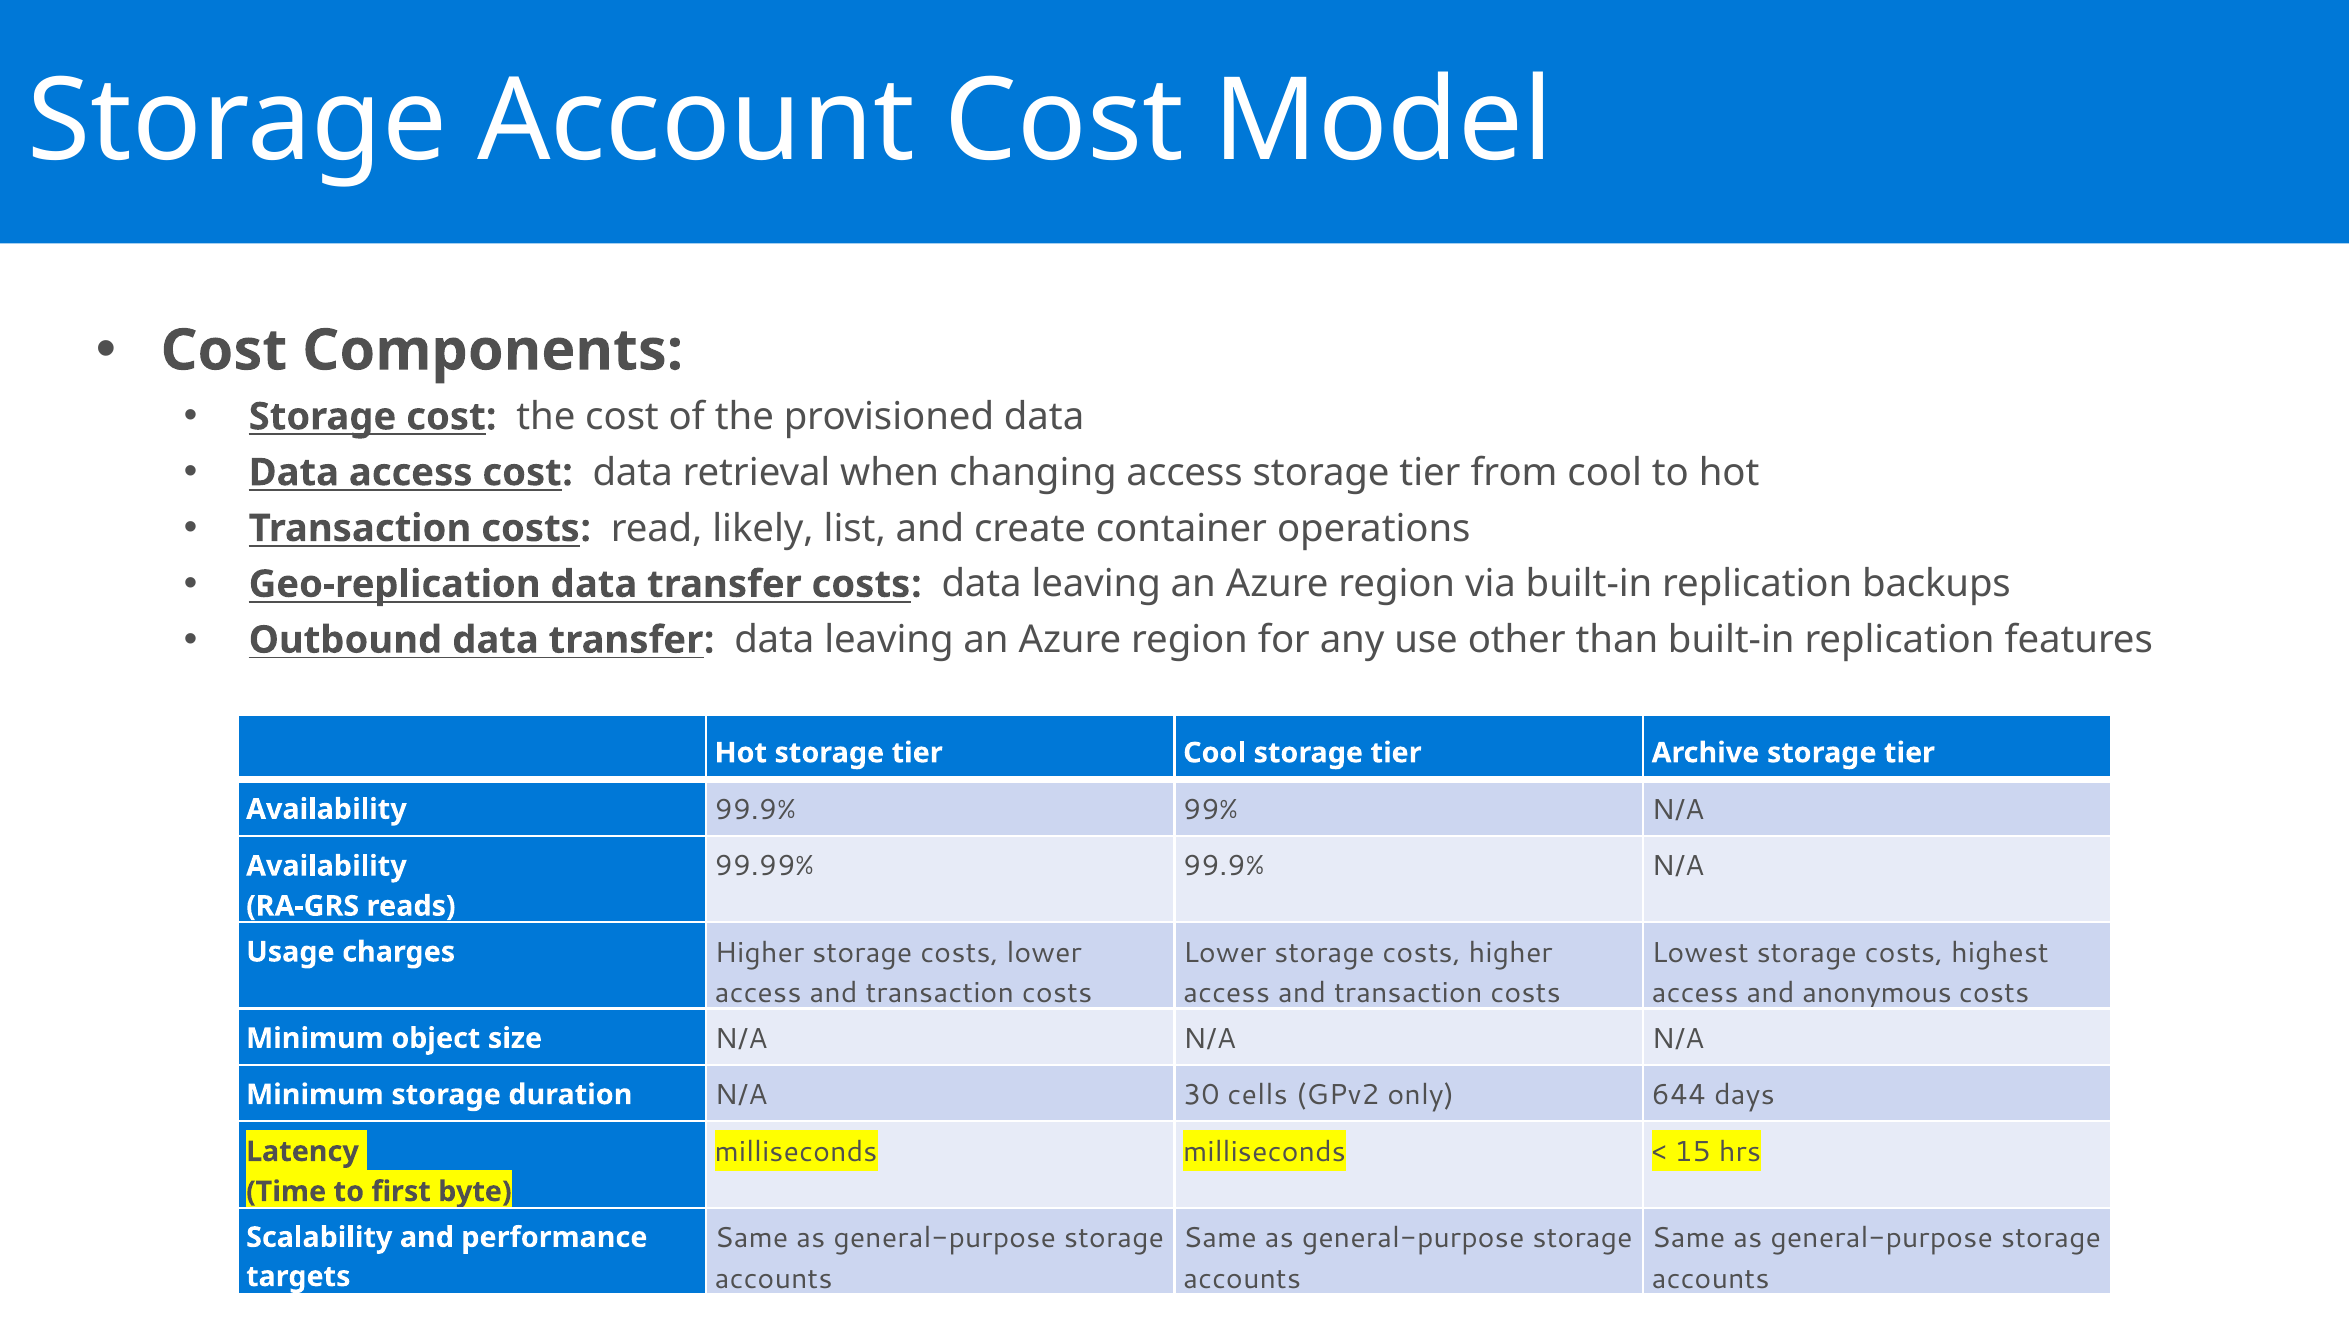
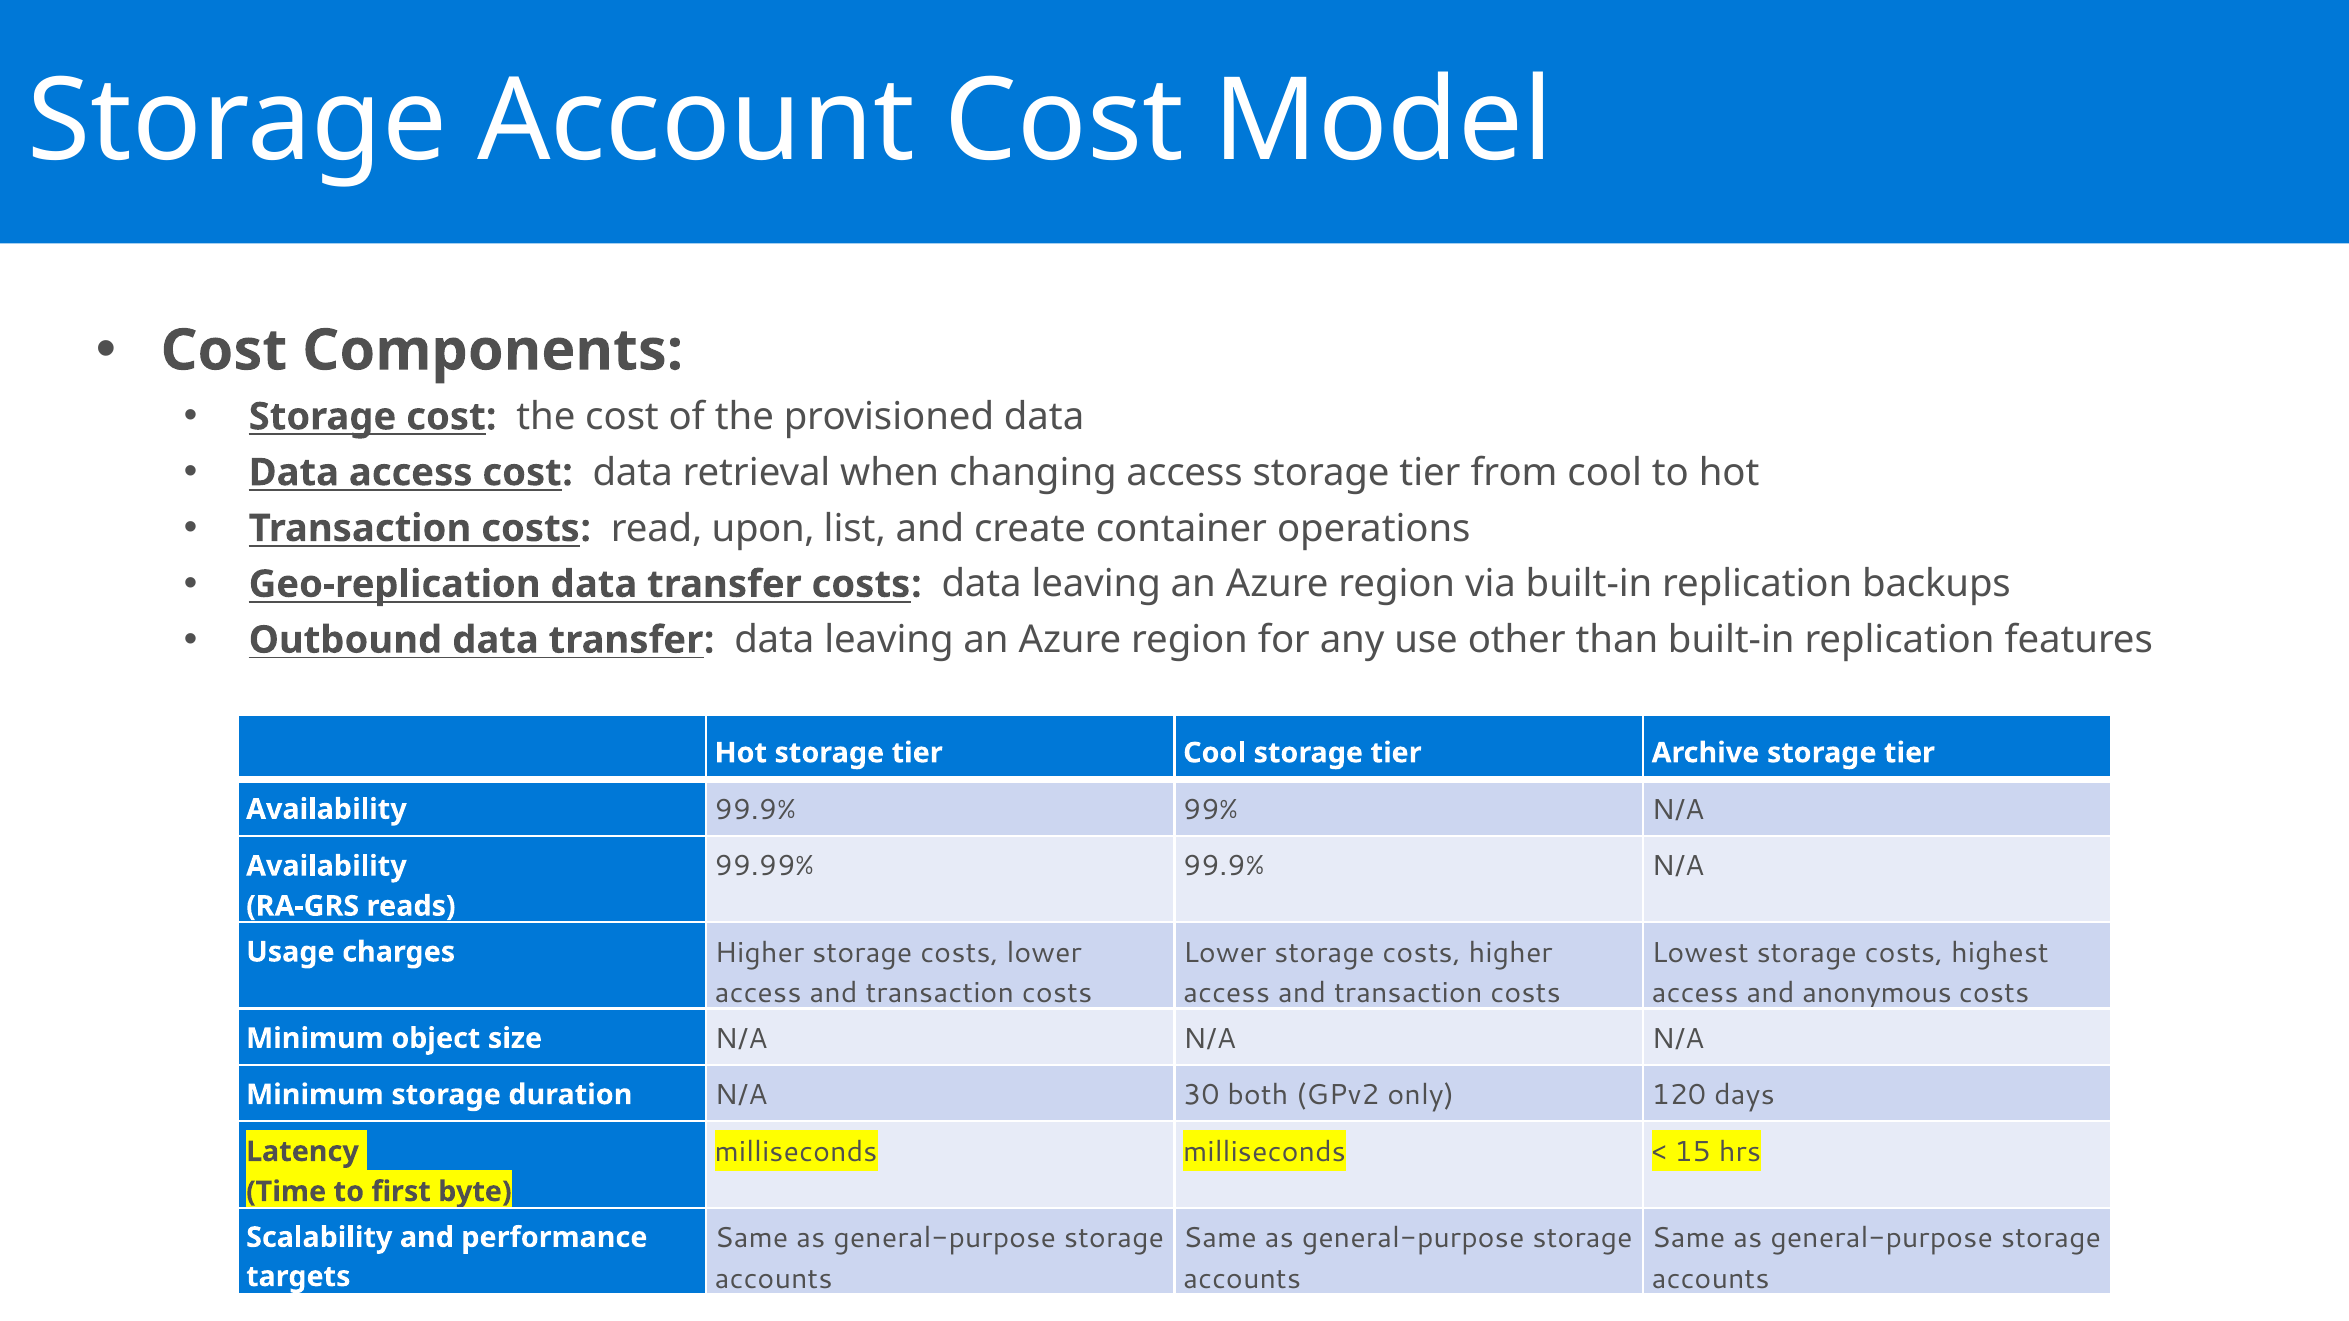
likely: likely -> upon (763, 528)
cells: cells -> both (1258, 1095)
644: 644 -> 120 (1679, 1095)
